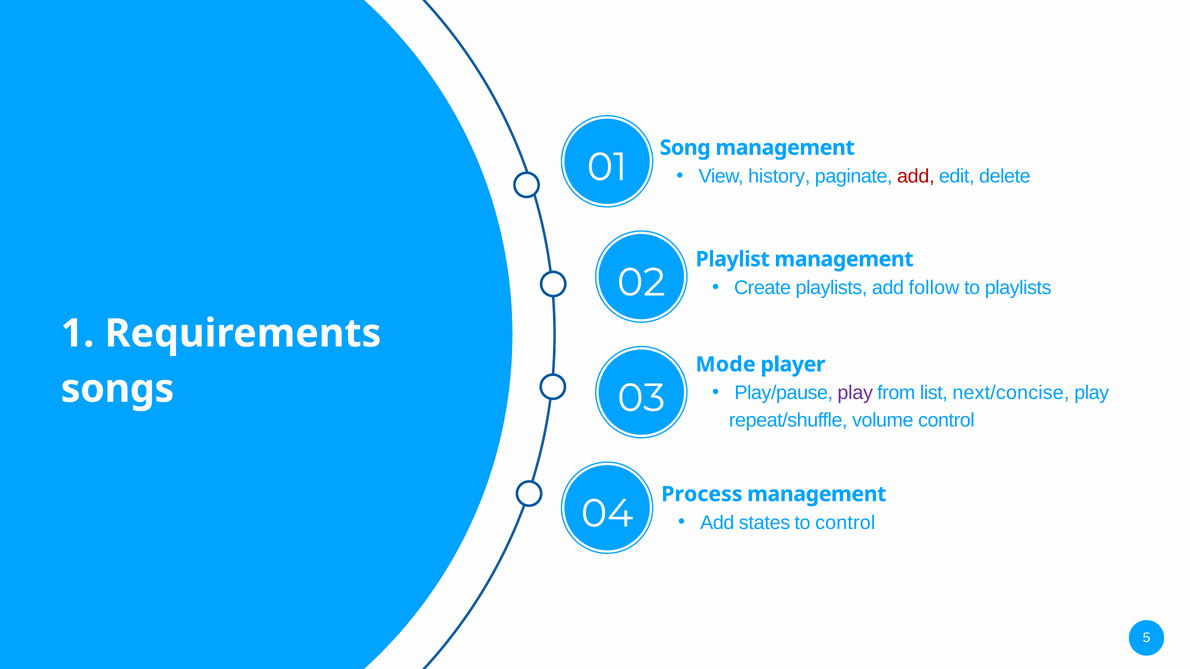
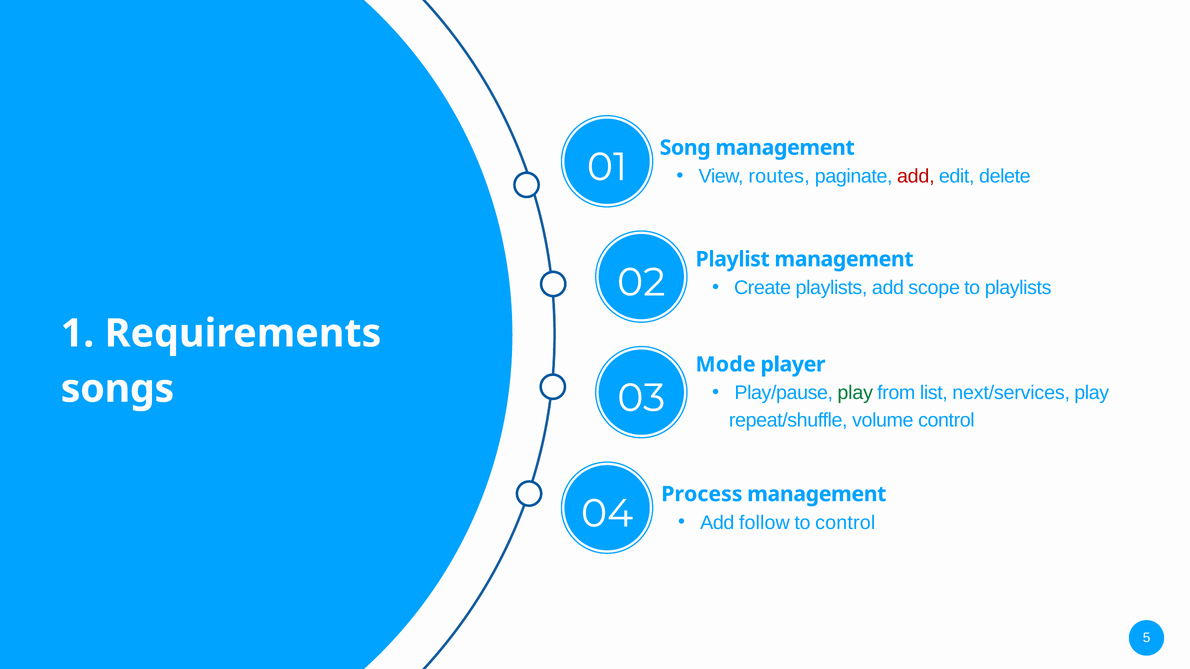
history: history -> routes (779, 176)
follow: follow -> scope (934, 288)
play colour: purple -> green (855, 393)
next/concise: next/concise -> next/services (1011, 393)
states: states -> follow (764, 523)
